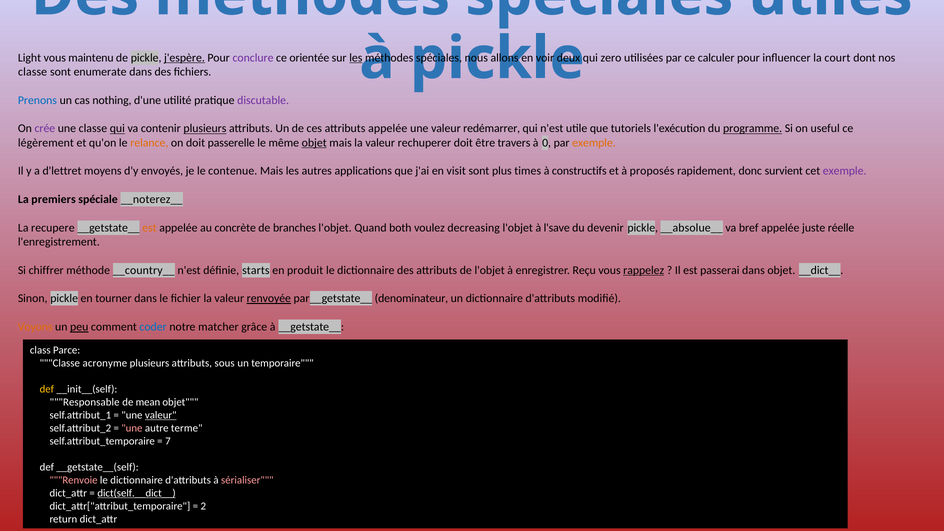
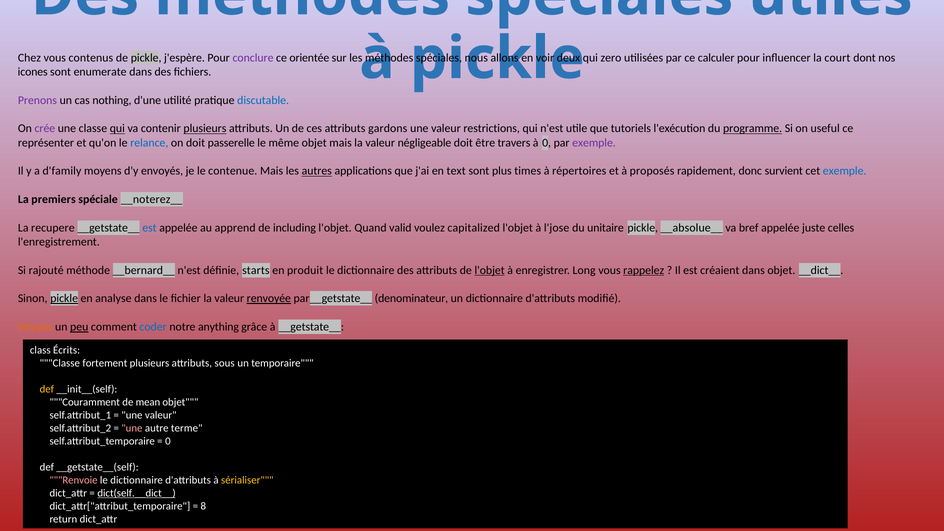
Light: Light -> Chez (29, 58)
maintenu: maintenu -> contenus (91, 58)
j'espère underline: present -> none (184, 58)
les underline: present -> none (356, 58)
classe: classe -> icones (33, 72)
Prenons colour: blue -> purple (37, 100)
discutable colour: purple -> blue (263, 100)
attributs appelée: appelée -> gardons (388, 129)
redémarrer: redémarrer -> restrictions (492, 129)
légèrement: légèrement -> représenter (46, 143)
relance colour: orange -> blue (149, 143)
objet underline: present -> none (314, 143)
rechuperer: rechuperer -> négligeable (424, 143)
exemple colour: orange -> purple (594, 143)
d'lettret: d'lettret -> d'family (62, 171)
autres underline: none -> present (317, 171)
visit: visit -> text (456, 171)
constructifs: constructifs -> répertoires (579, 171)
exemple colour: purple -> blue (845, 171)
est colour: orange -> blue (149, 228)
concrète: concrète -> apprend (235, 228)
branches: branches -> including (294, 228)
both: both -> valid (400, 228)
decreasing: decreasing -> capitalized (474, 228)
l'save: l'save -> l'jose (557, 228)
devenir: devenir -> unitaire (606, 228)
réelle: réelle -> celles (841, 228)
chiffrer: chiffrer -> rajouté (46, 270)
__country__: __country__ -> __bernard__ (144, 270)
l'objet underline: none -> present (490, 270)
Reçu: Reçu -> Long (584, 270)
passerai: passerai -> créaient (720, 270)
pickle underline: none -> present (64, 299)
tourner: tourner -> analyse (113, 299)
matcher: matcher -> anything (219, 327)
Parce: Parce -> Écrits (67, 350)
acronyme: acronyme -> fortement (105, 363)
Responsable: Responsable -> Couramment (85, 402)
valeur underline: present -> none (161, 415)
7: 7 -> 0 (168, 441)
sérialiser colour: pink -> yellow (247, 480)
2: 2 -> 8 (203, 506)
